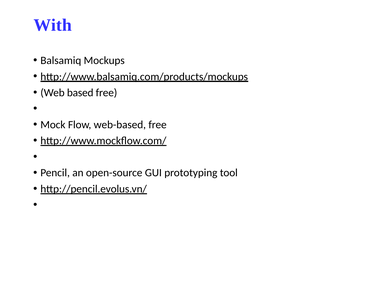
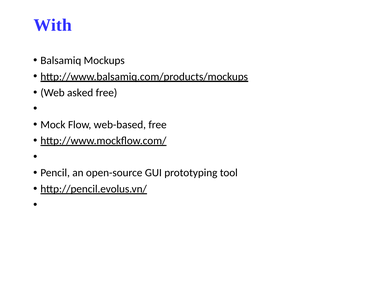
based: based -> asked (80, 93)
